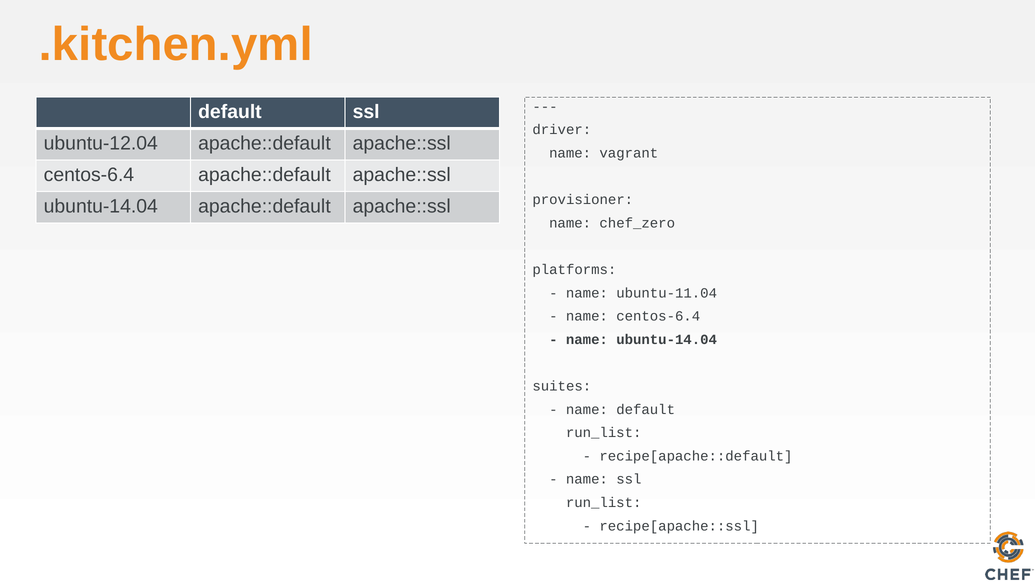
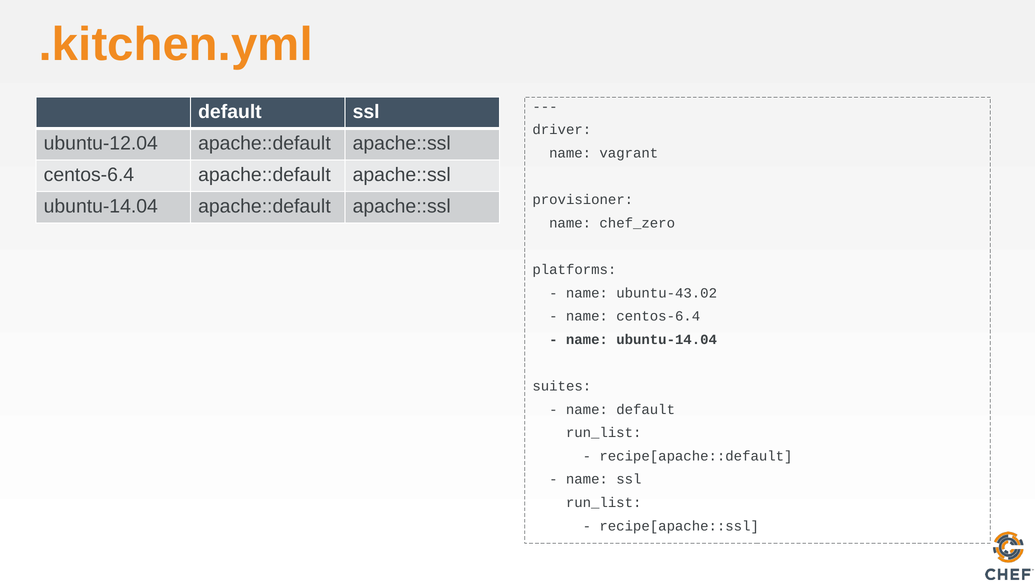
ubuntu-11.04: ubuntu-11.04 -> ubuntu-43.02 (667, 293)
